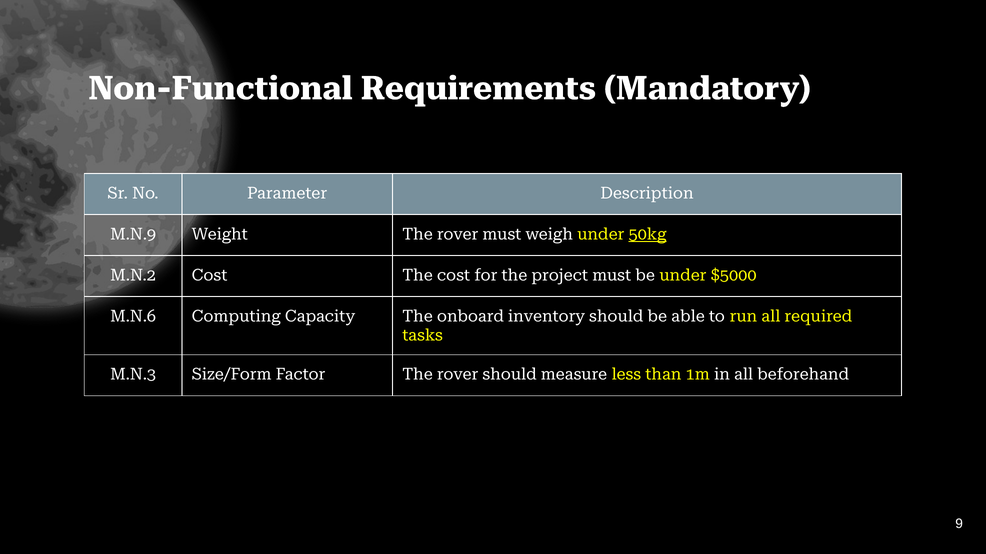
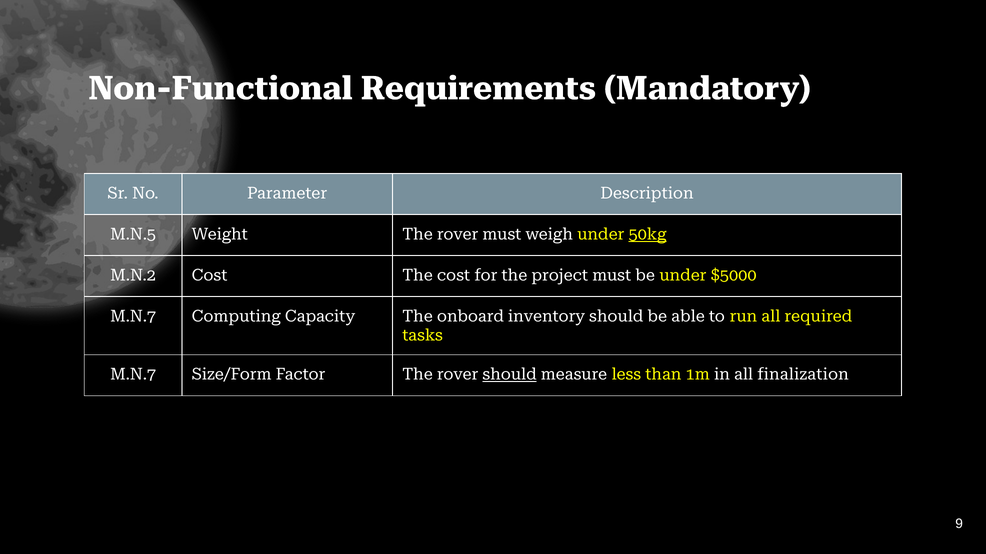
M.N.9: M.N.9 -> M.N.5 (133, 235)
M.N.6: M.N.6 -> M.N.7 (133, 317)
M.N.3: M.N.3 -> M.N.7 (133, 375)
should underline: none -> present (510, 375)
beforehand: beforehand -> finalization (803, 375)
